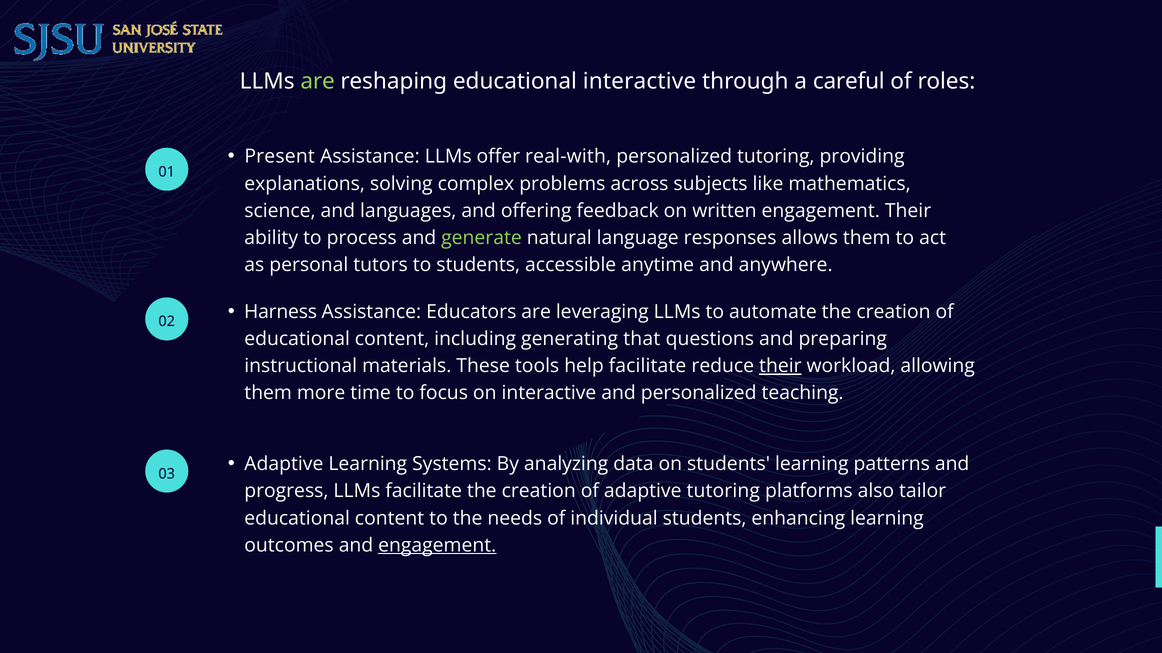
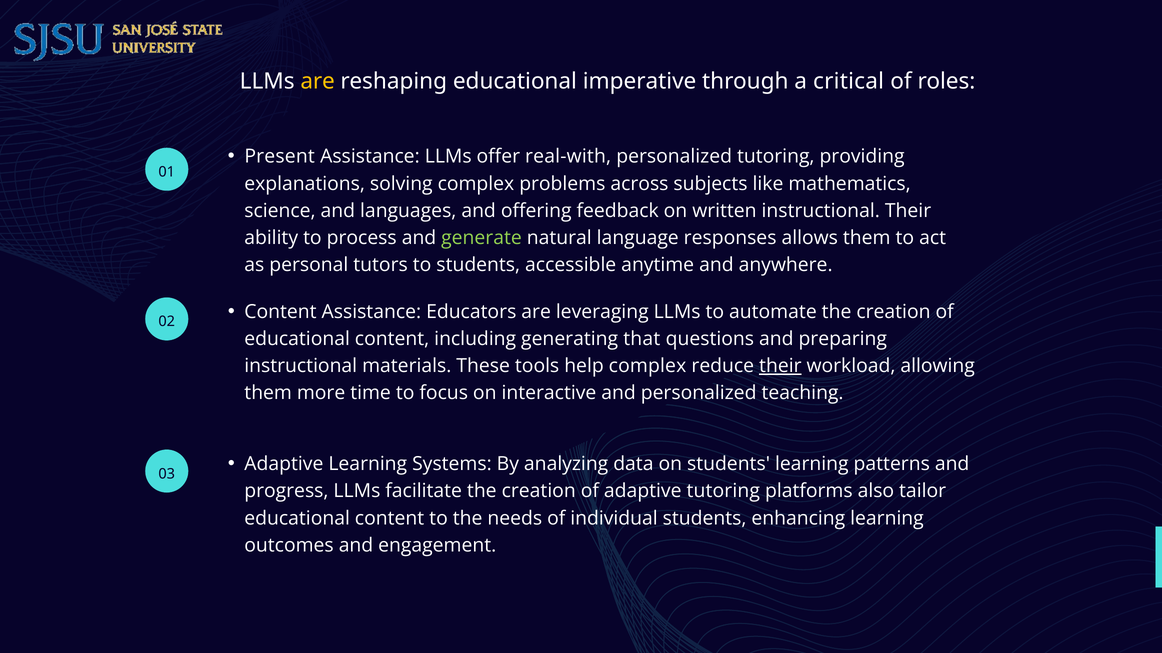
are colour: light green -> yellow (318, 81)
educational interactive: interactive -> imperative (640, 81)
careful: careful -> critical (849, 81)
written engagement: engagement -> instructional (821, 211)
Harness: Harness -> Content (280, 312)
help facilitate: facilitate -> complex (648, 366)
engagement underline: present -> none (437, 546)
